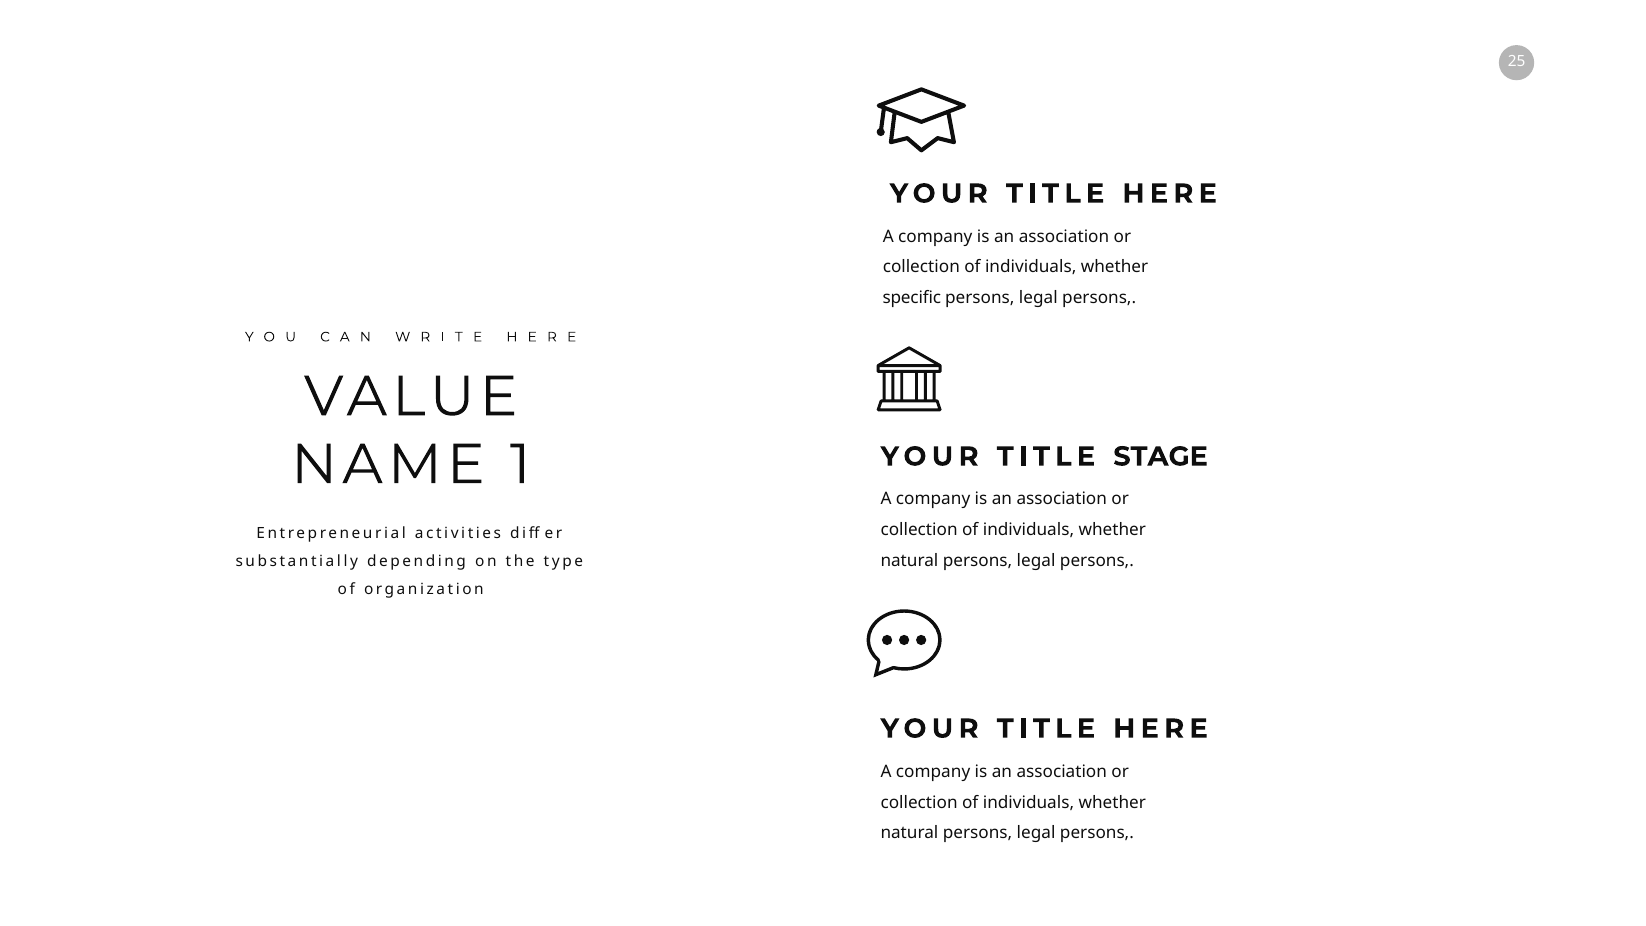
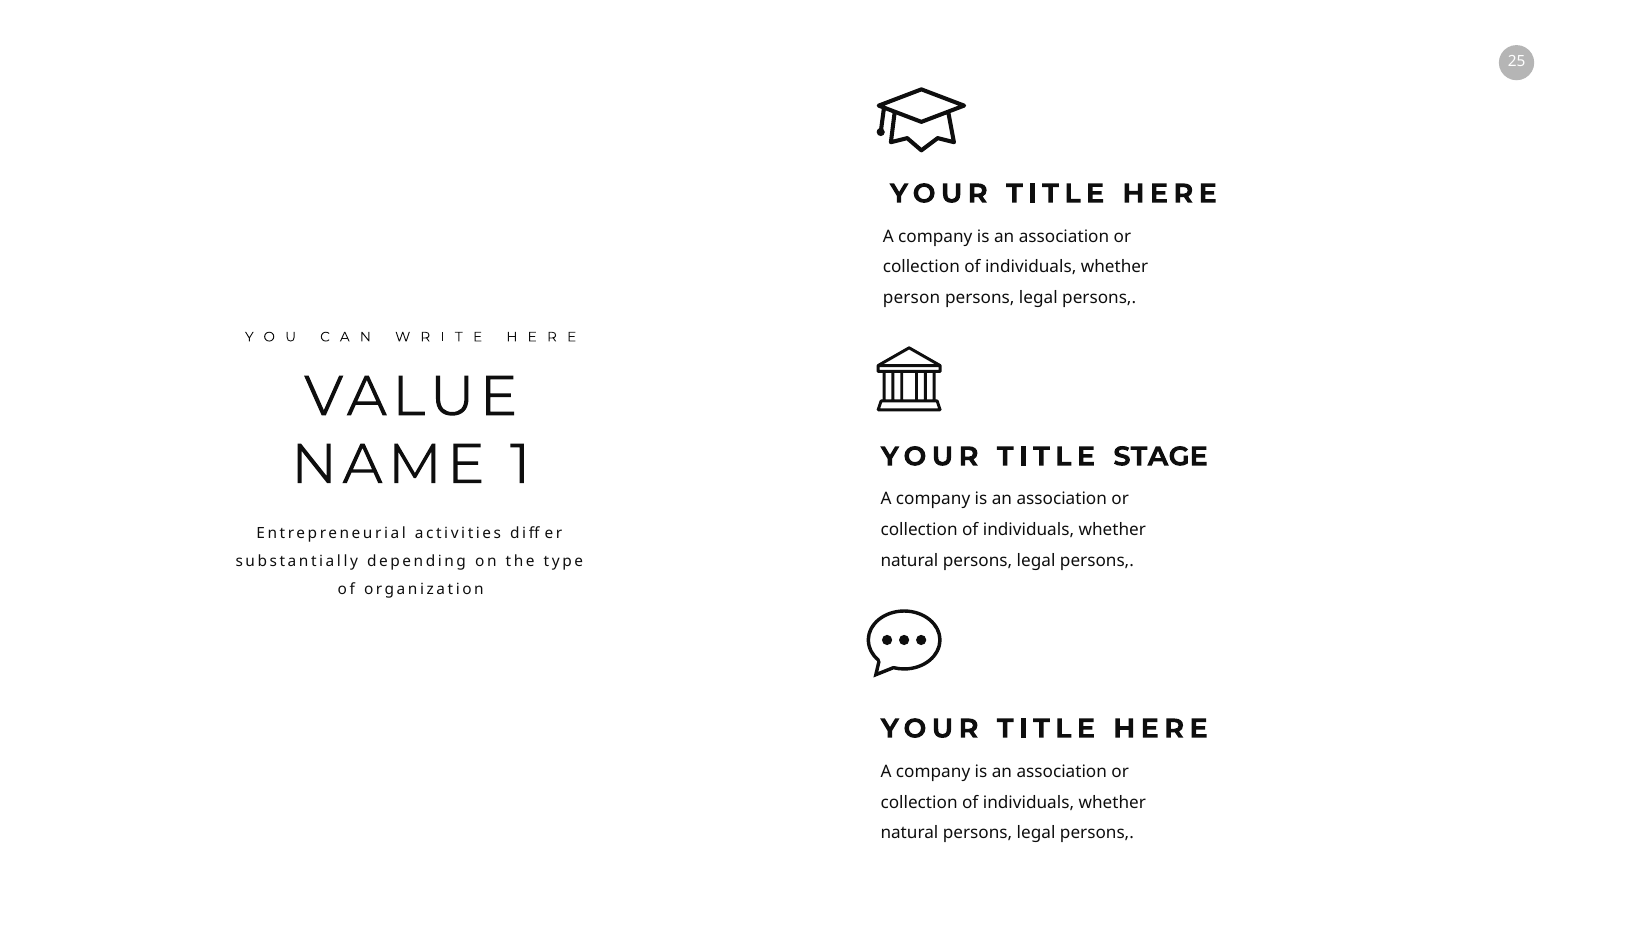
specific: specific -> person (912, 298)
